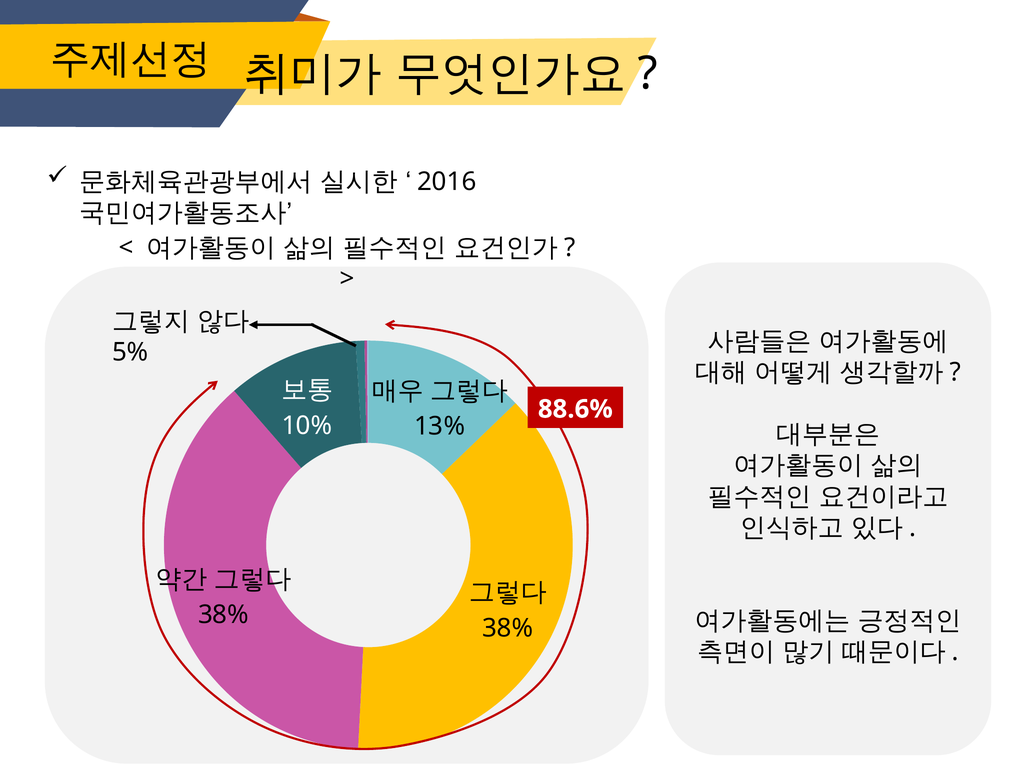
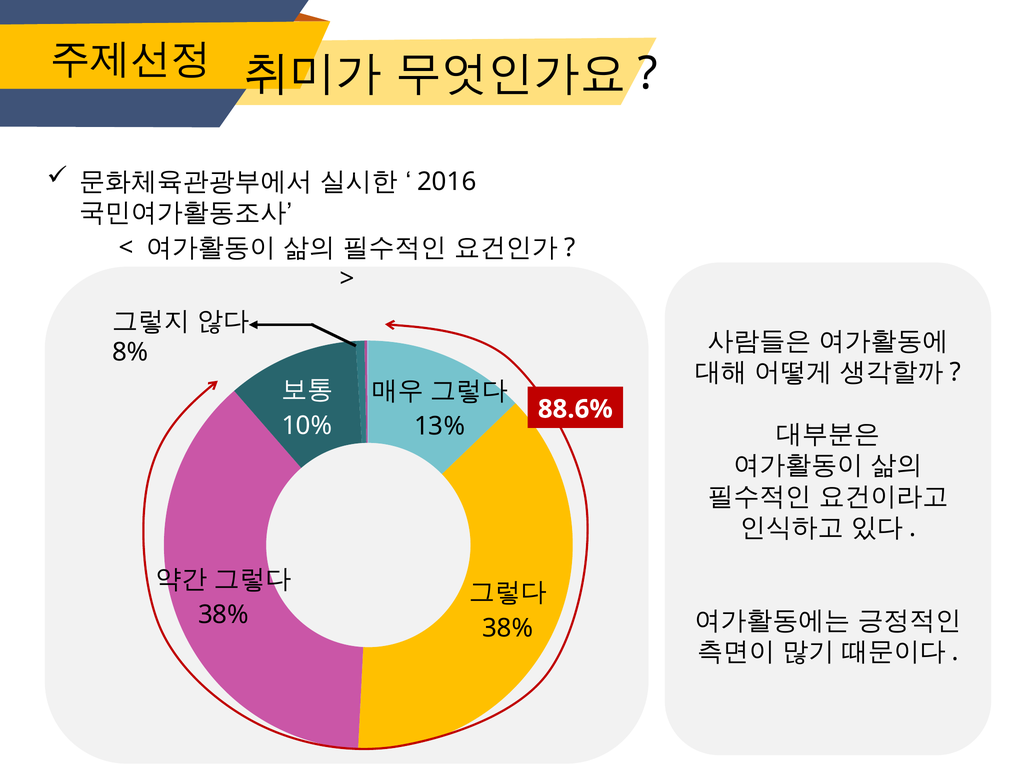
5%: 5% -> 8% (130, 352)
